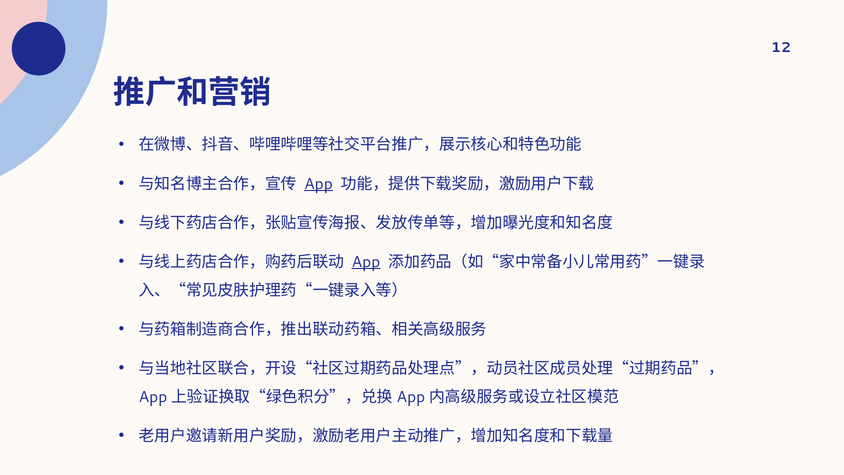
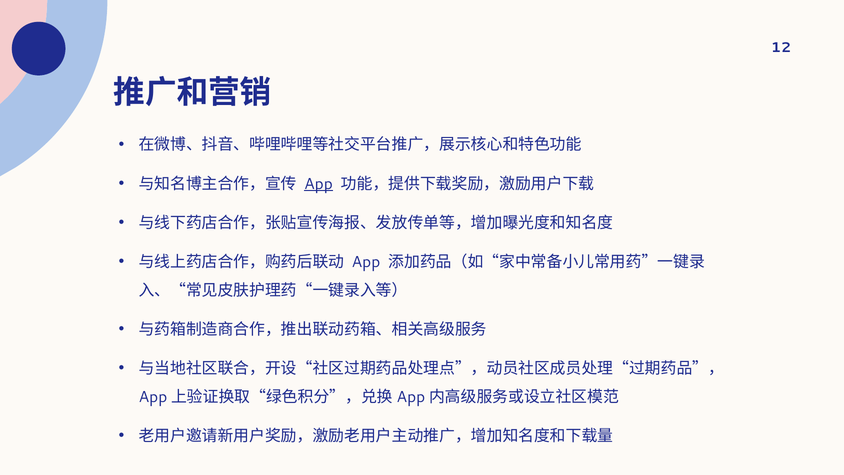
App underline: present -> none (366, 262)
